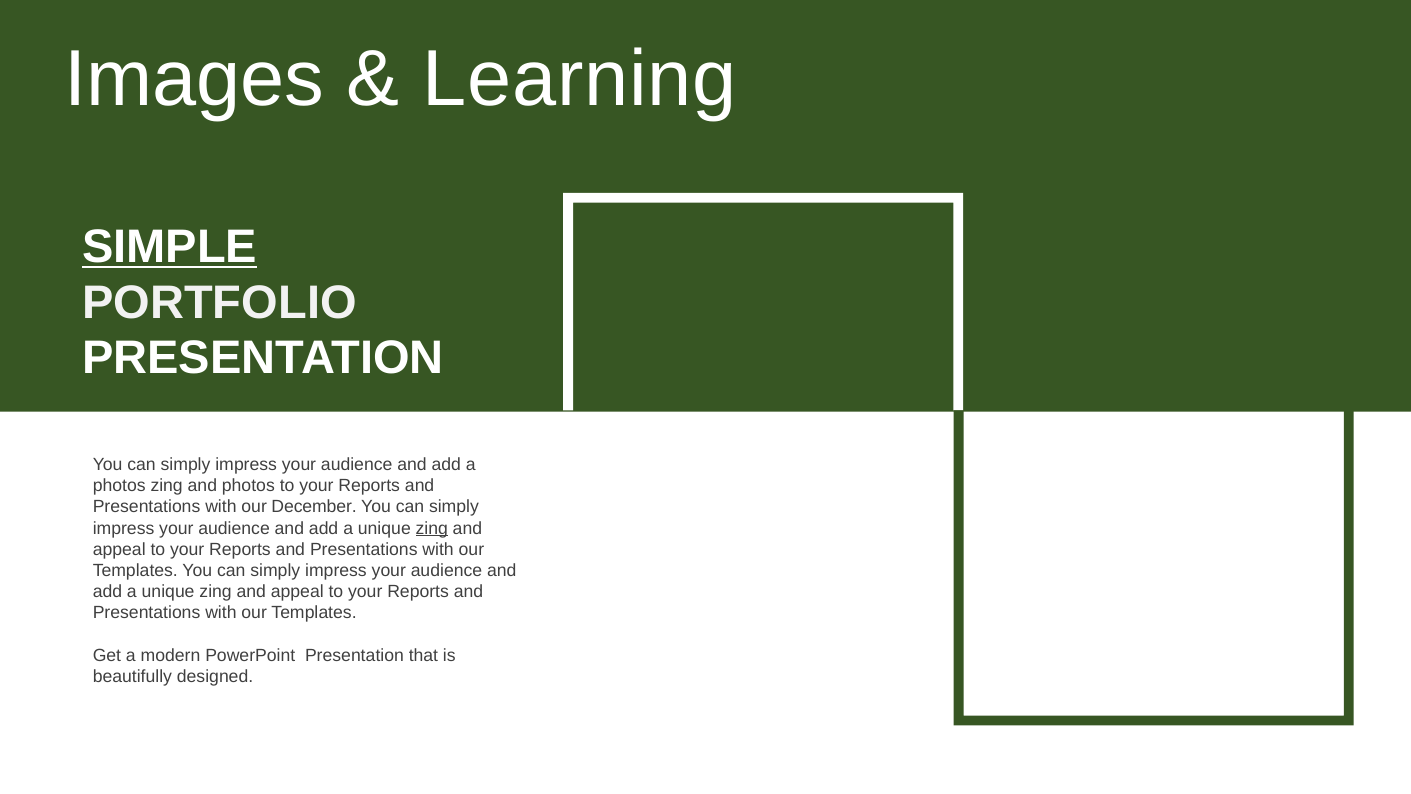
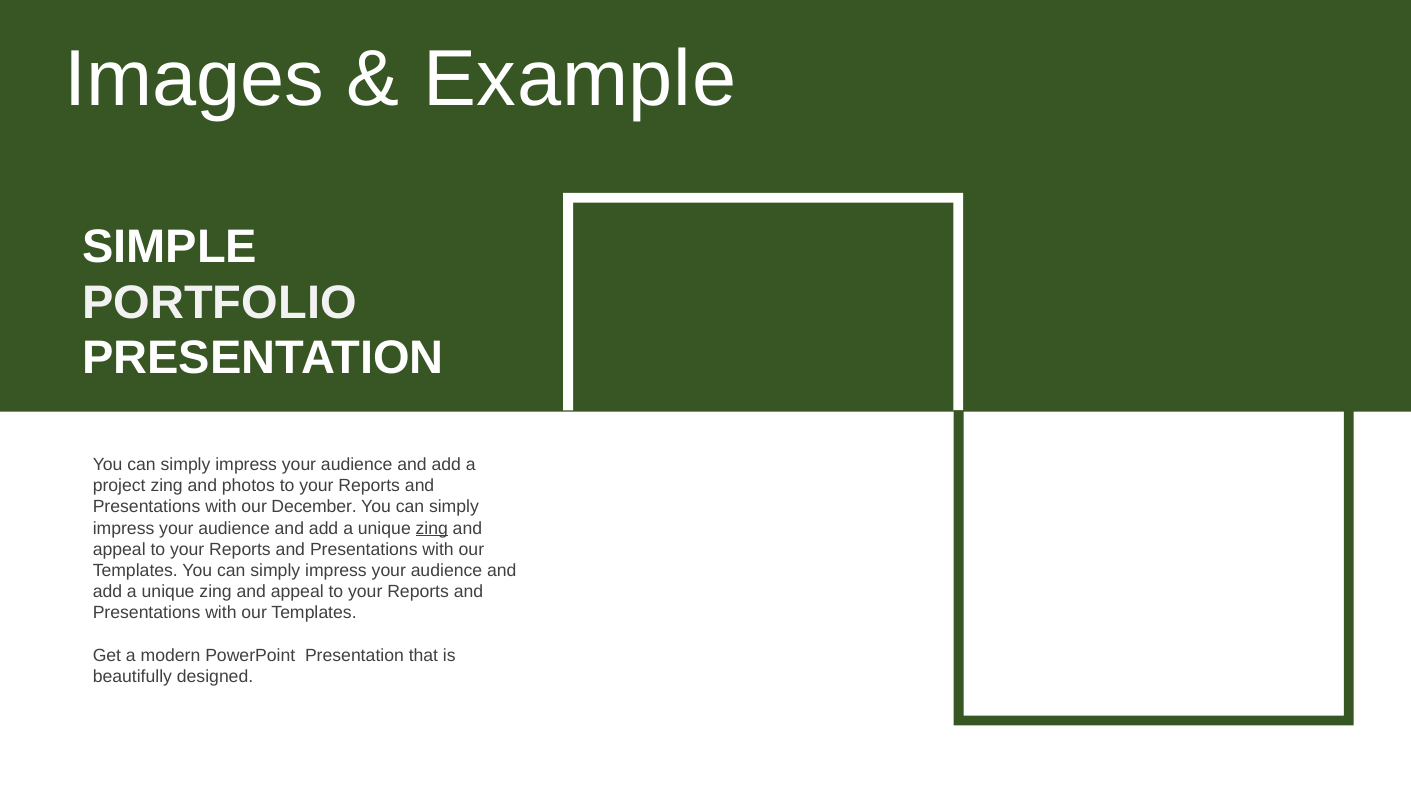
Learning: Learning -> Example (580, 79)
SIMPLE underline: present -> none (170, 247)
photos: photos -> project (119, 486)
